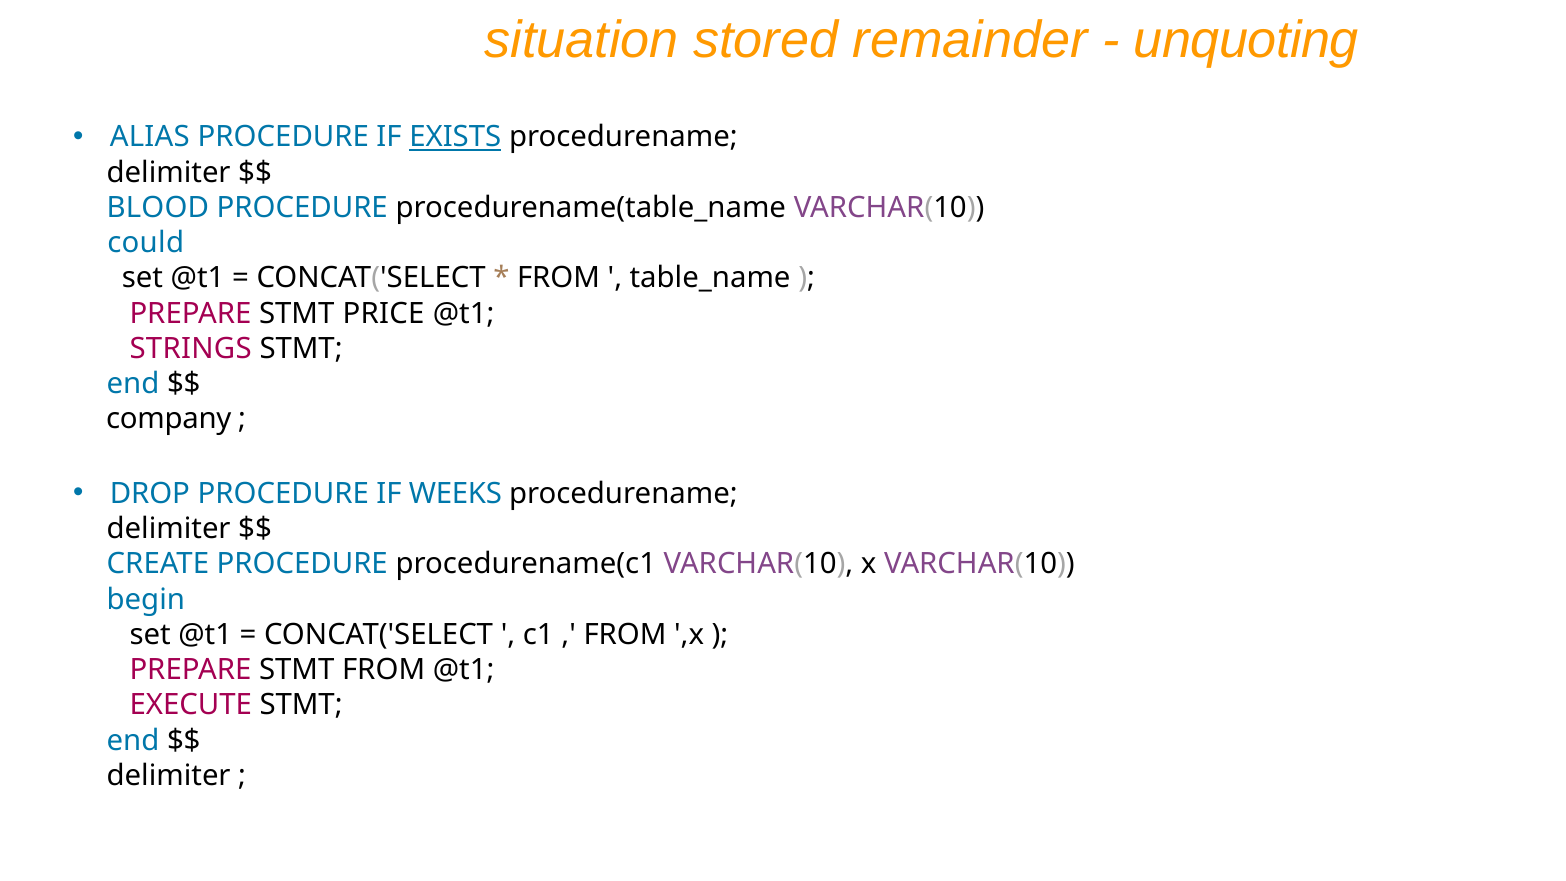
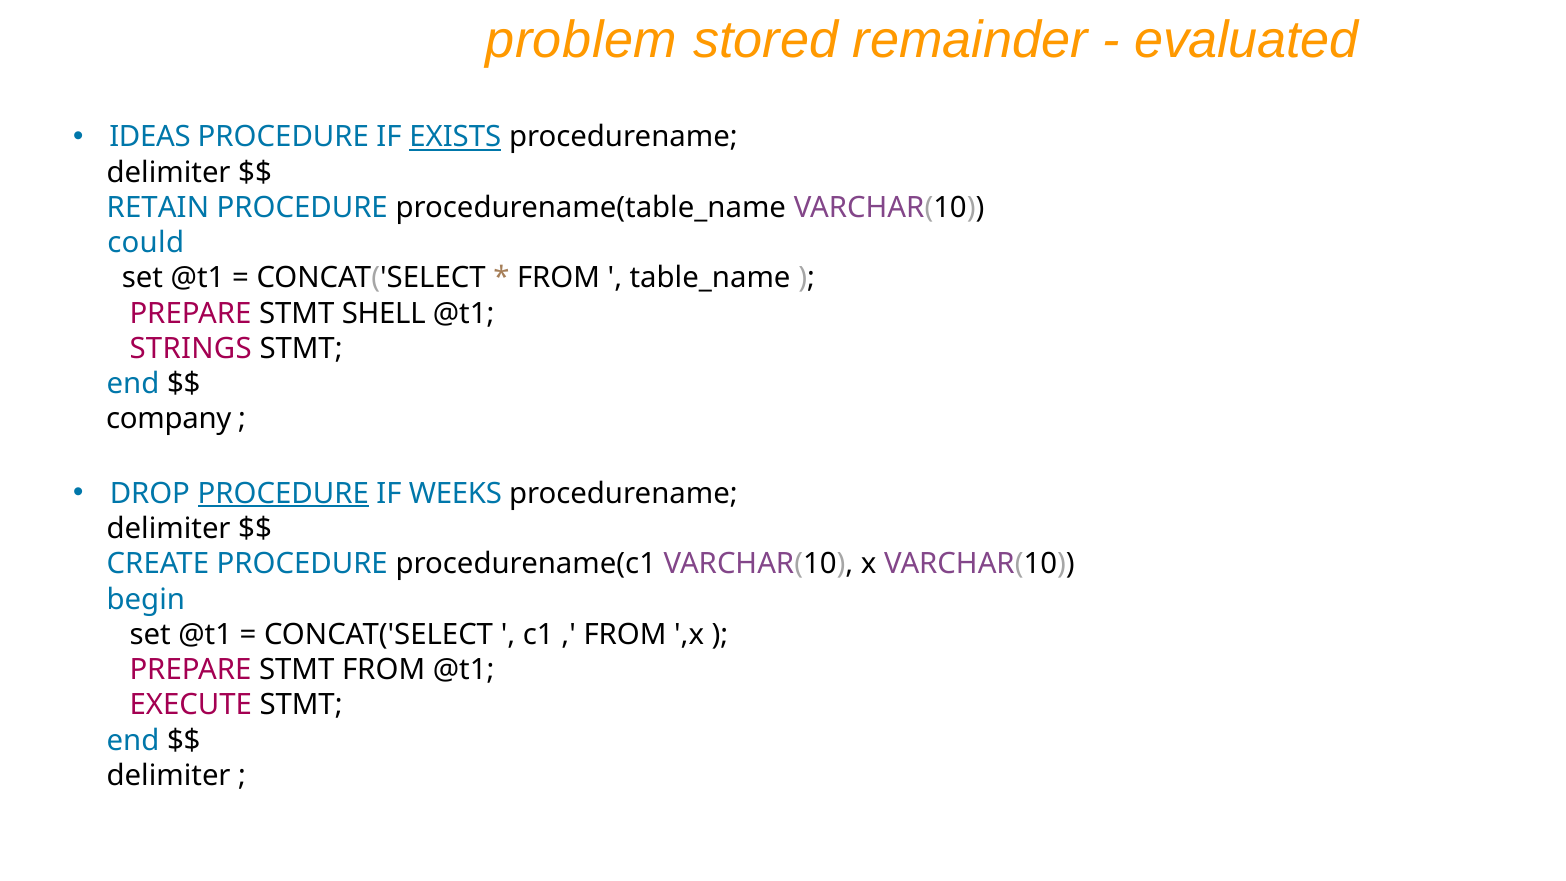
situation: situation -> problem (581, 41)
unquoting: unquoting -> evaluated (1246, 41)
ALIAS: ALIAS -> IDEAS (150, 137)
BLOOD: BLOOD -> RETAIN (158, 208)
PRICE: PRICE -> SHELL (384, 313)
PROCEDURE underline: none -> present (283, 494)
